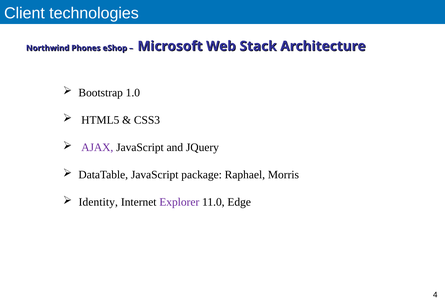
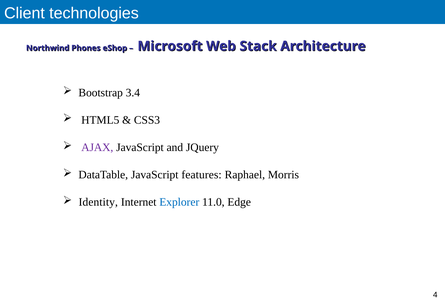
1.0: 1.0 -> 3.4 (133, 93)
package: package -> features (202, 175)
Explorer colour: purple -> blue (179, 202)
